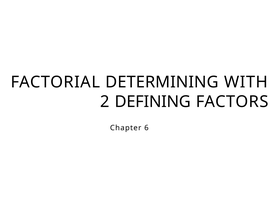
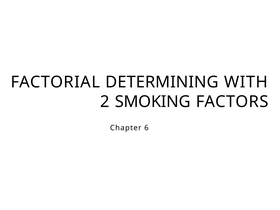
DEFINING: DEFINING -> SMOKING (153, 102)
